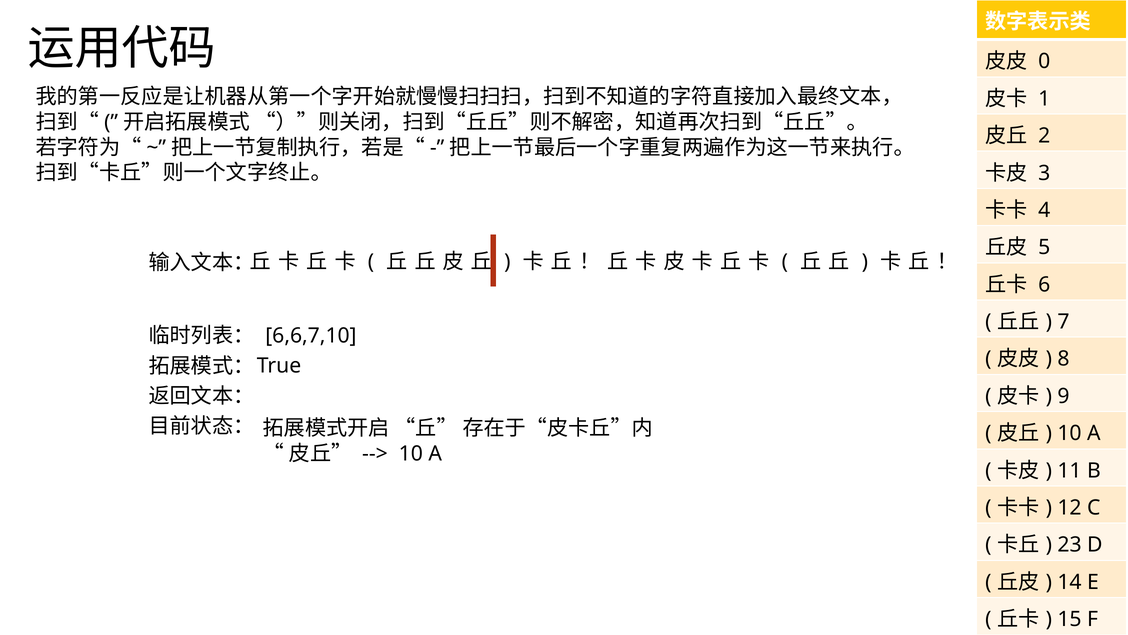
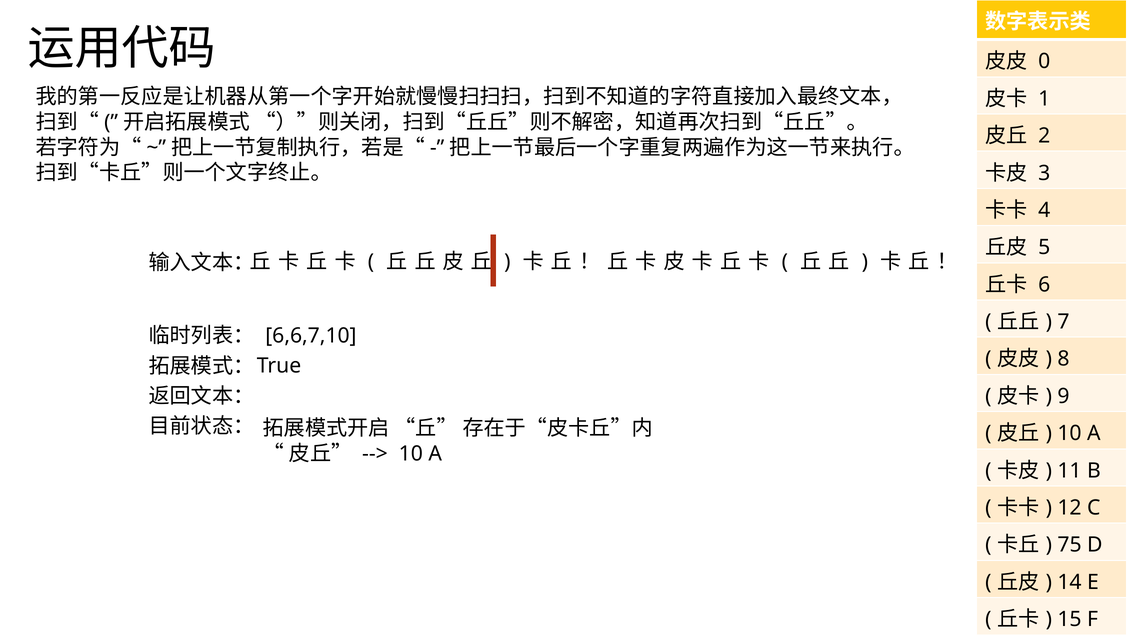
23: 23 -> 75 (1070, 545)
